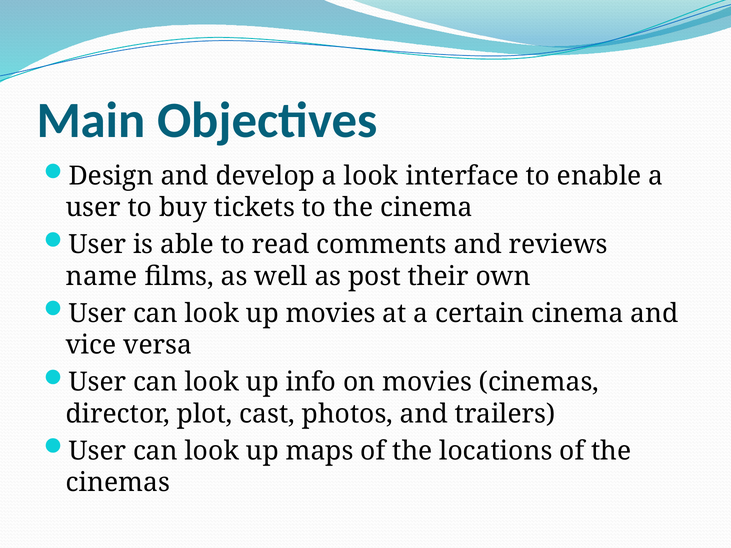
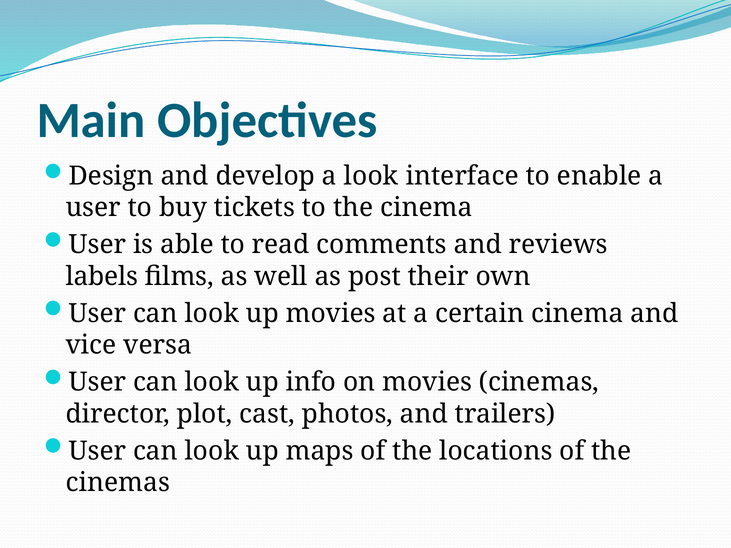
name: name -> labels (102, 277)
